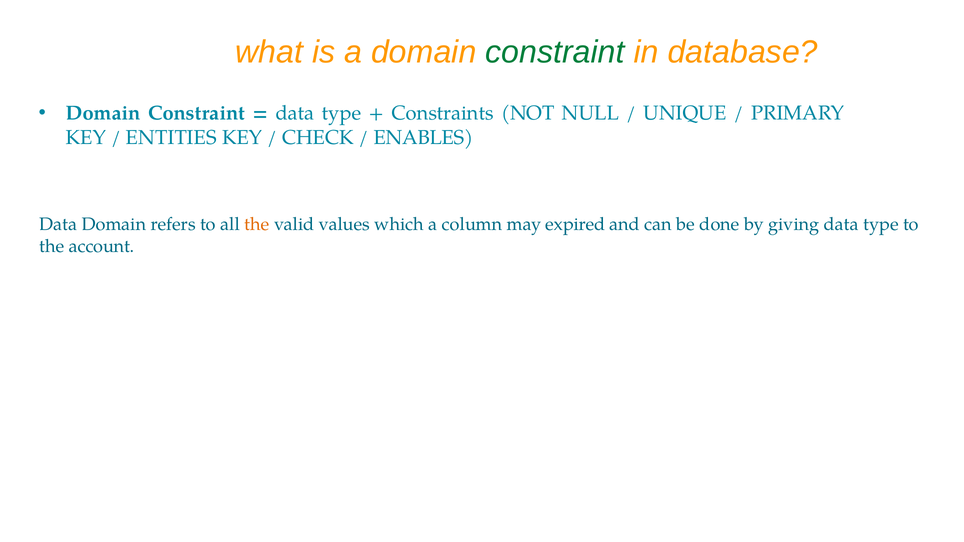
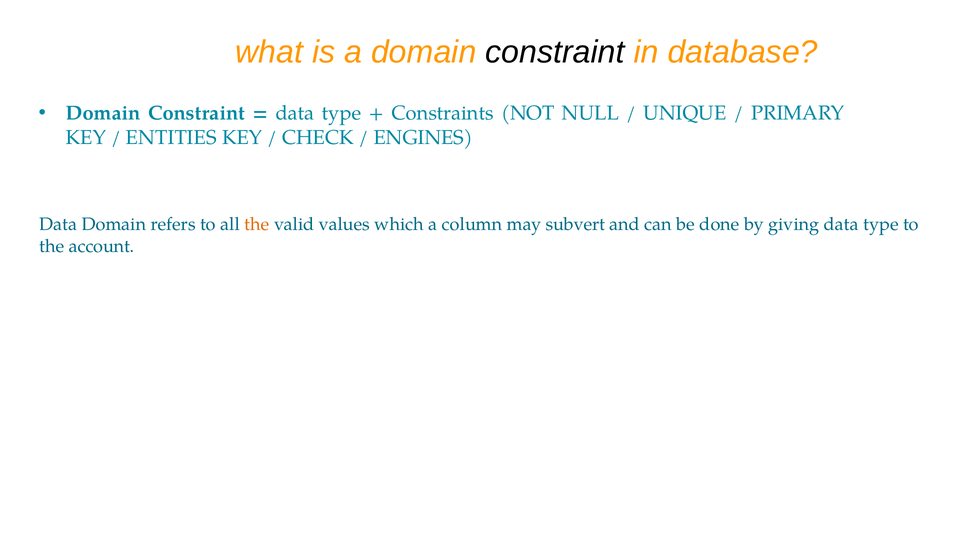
constraint colour: green -> black (555, 52)
ENABLES: ENABLES -> ENGINES (423, 138)
expired: expired -> subvert (575, 225)
